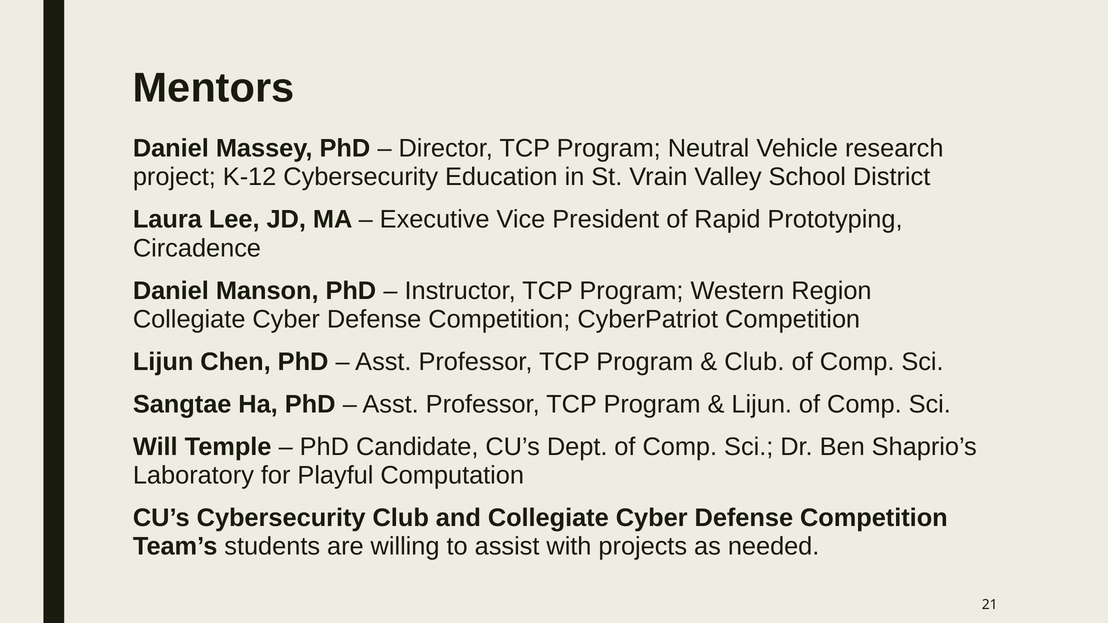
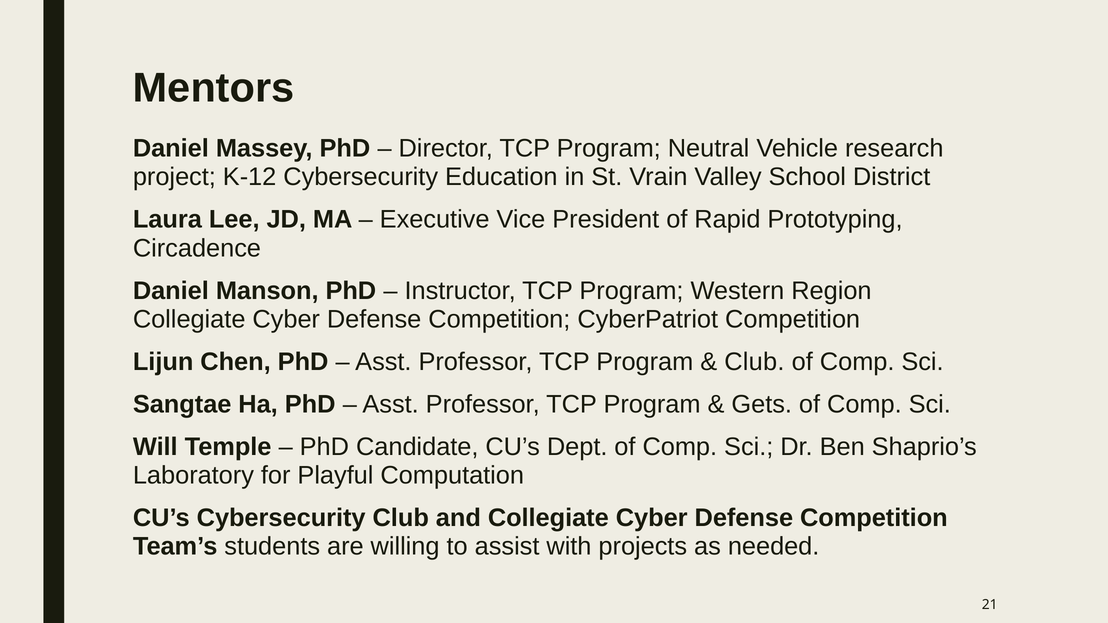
Lijun: Lijun -> Gets (762, 404)
